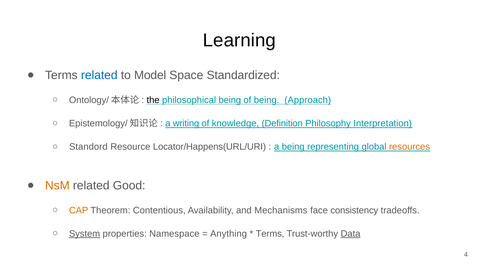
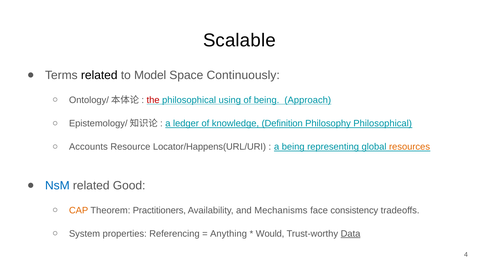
Learning: Learning -> Scalable (239, 41)
related colour: blue -> black (99, 75)
Standardized: Standardized -> Continuously (243, 75)
the colour: black -> red (153, 100)
philosophical being: being -> using (230, 100)
writing: writing -> ledger (186, 124)
Philosophy Interpretation: Interpretation -> Philosophical (383, 124)
Standord: Standord -> Accounts (88, 147)
NsM colour: orange -> blue (57, 186)
Contentious: Contentious -> Practitioners (159, 211)
System underline: present -> none (85, 234)
Namespace: Namespace -> Referencing (174, 234)
Terms: Terms -> Would (270, 234)
